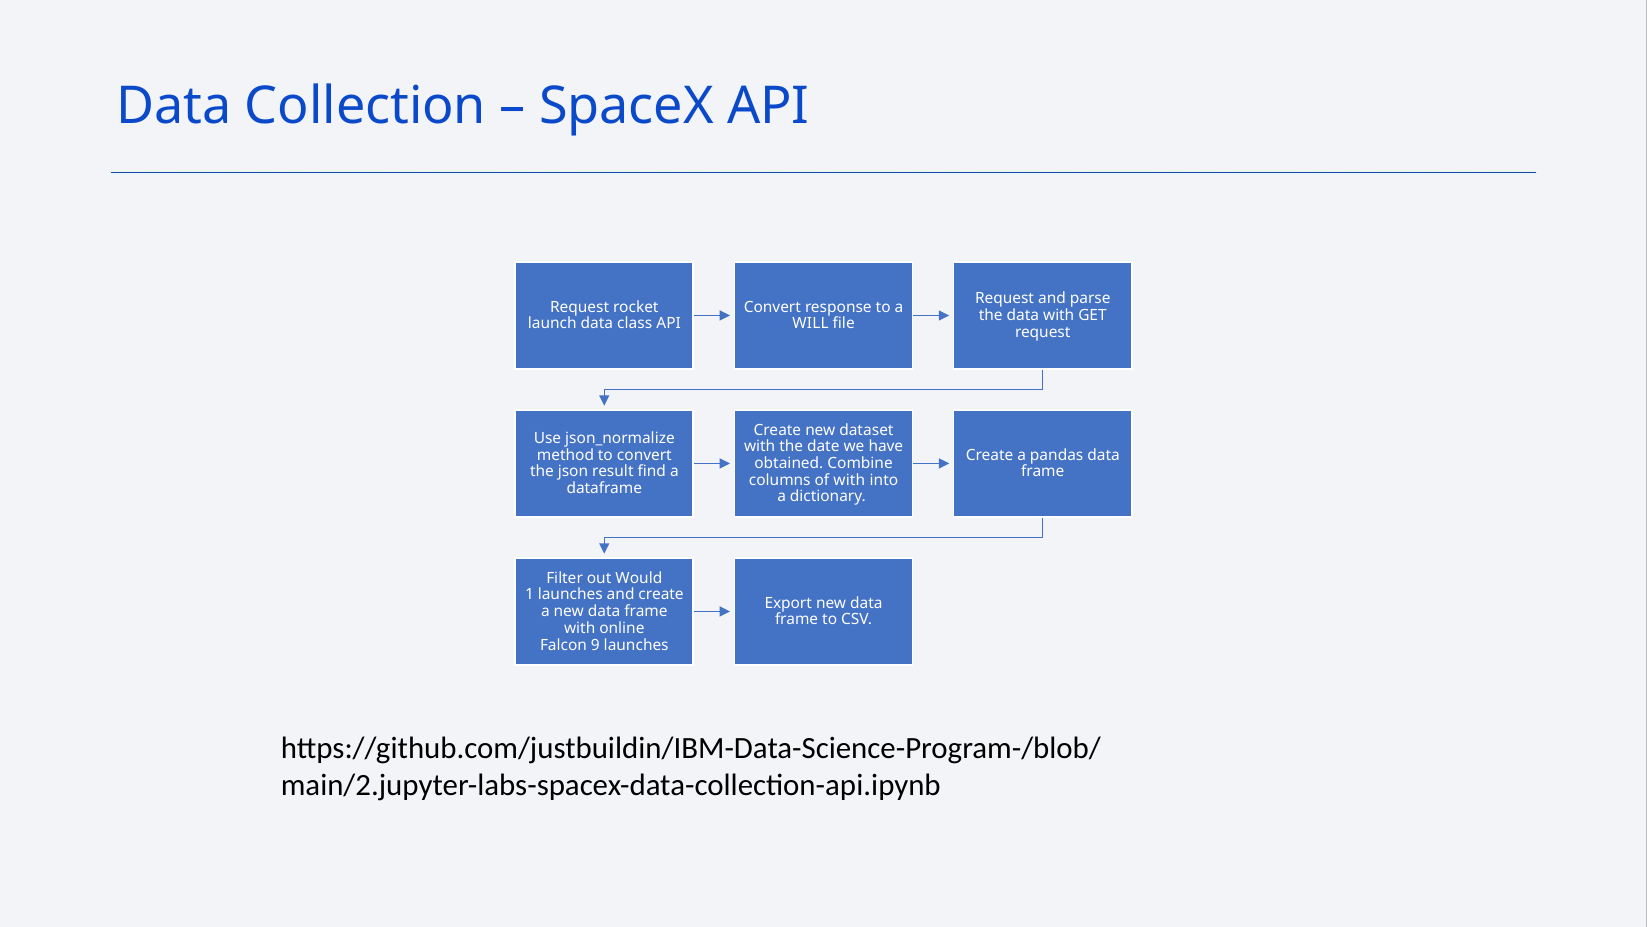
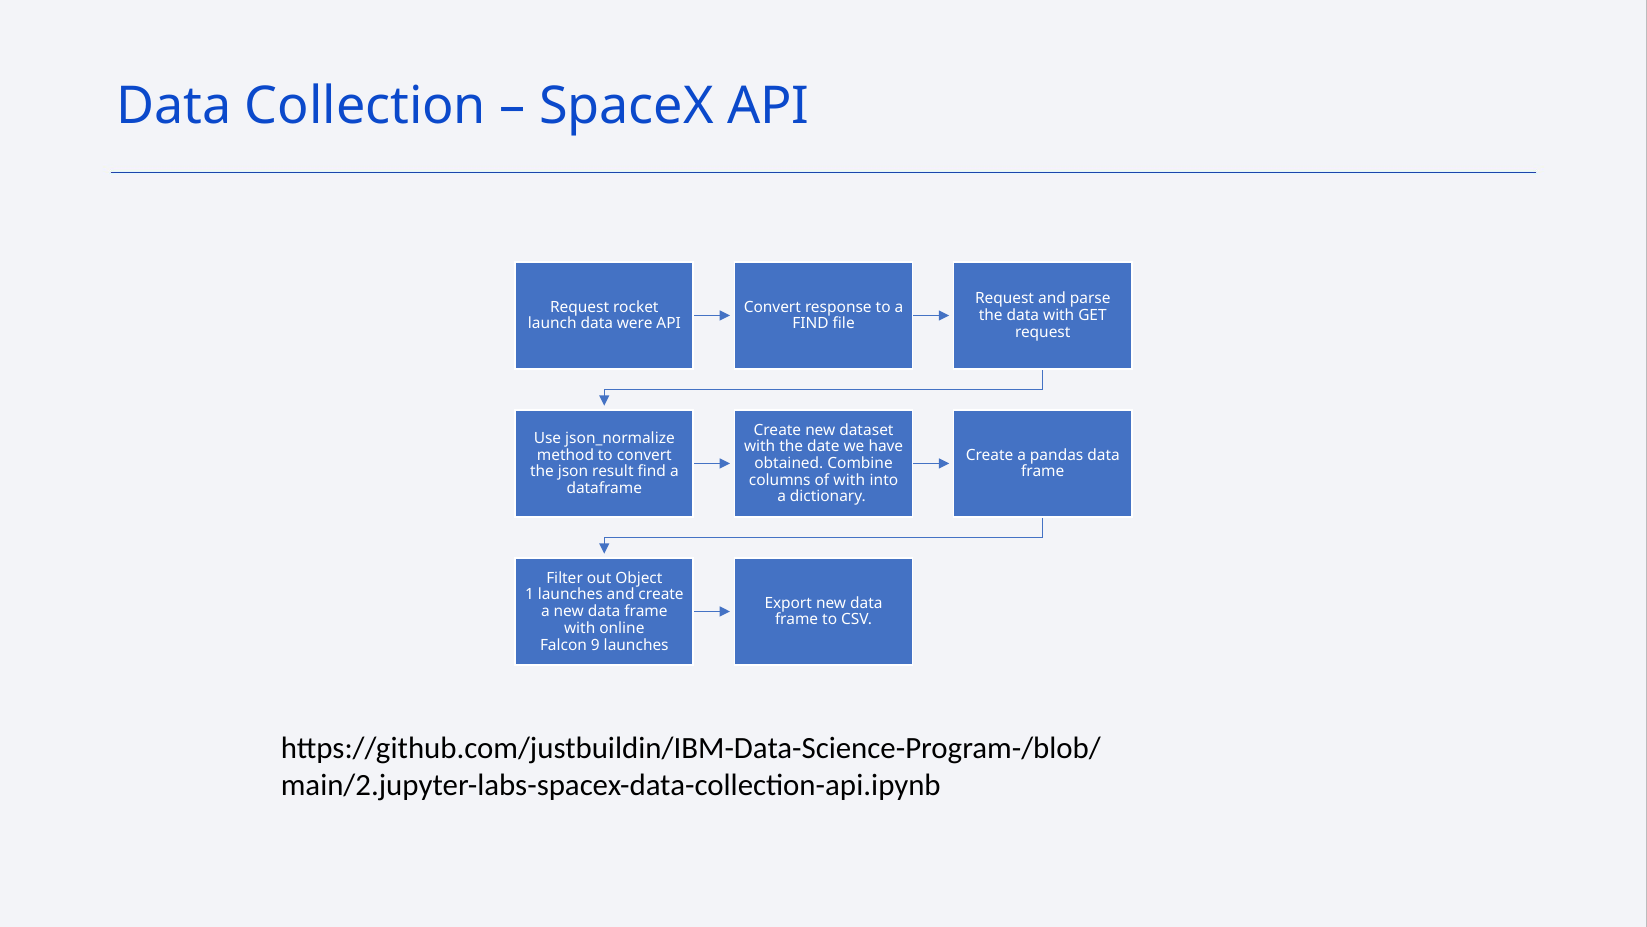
class: class -> were (635, 324)
WILL: WILL -> FIND (811, 324)
Would: Would -> Object (639, 578)
